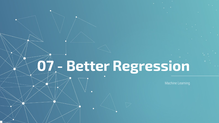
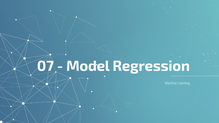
Better: Better -> Model (88, 66)
